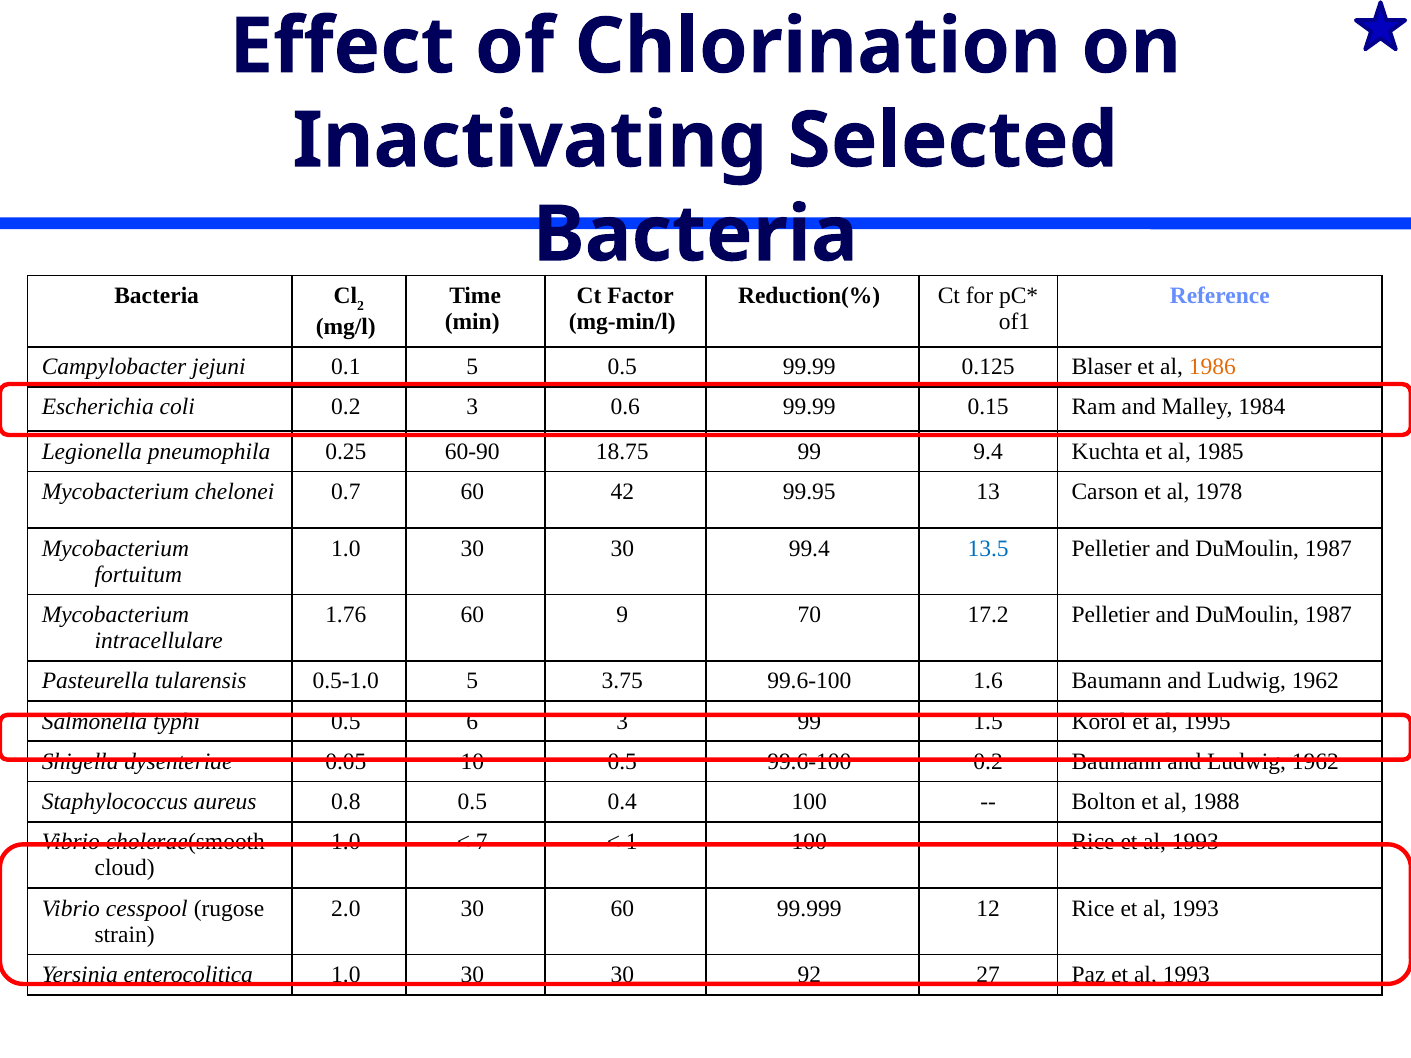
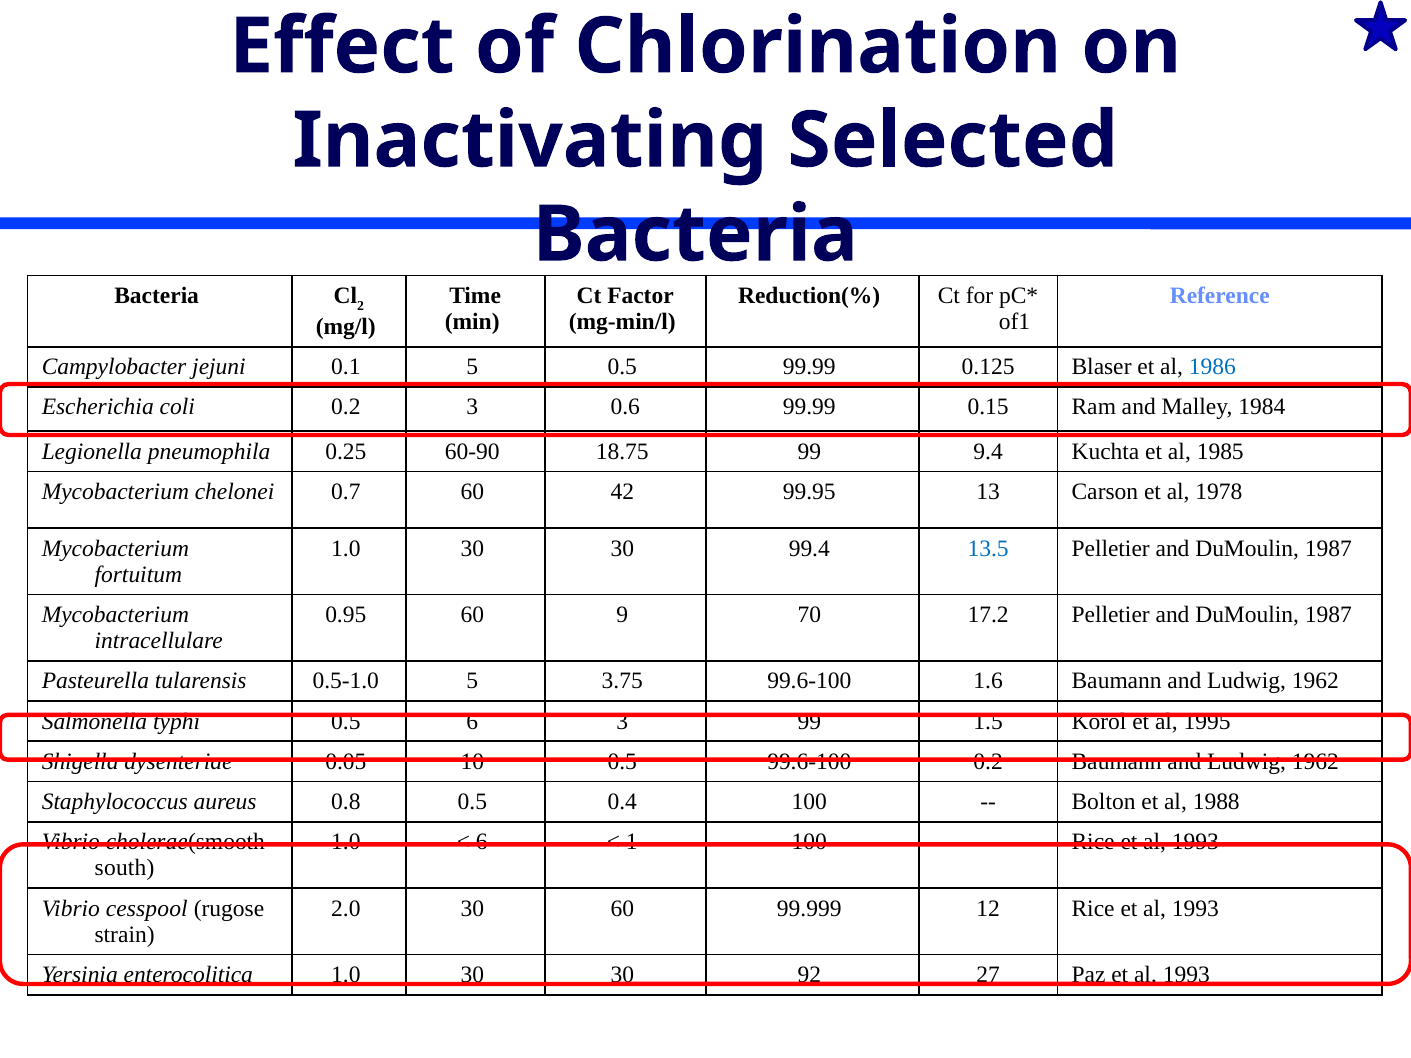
1986 colour: orange -> blue (1212, 367)
1.76: 1.76 -> 0.95 (346, 615)
7: 7 -> 6 (482, 842)
cloud: cloud -> south (125, 868)
